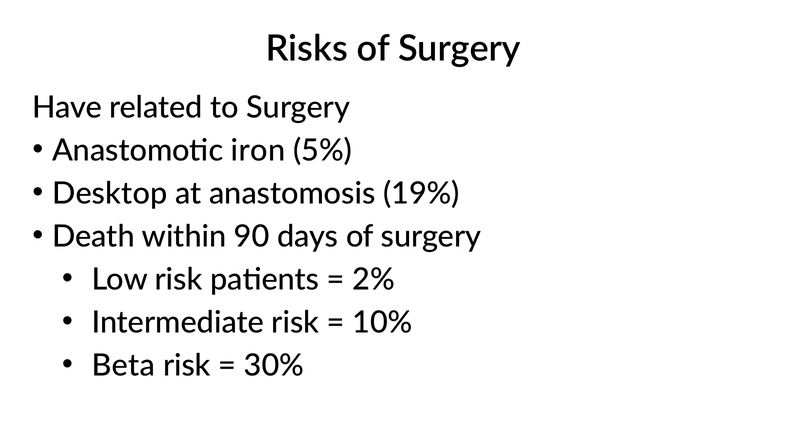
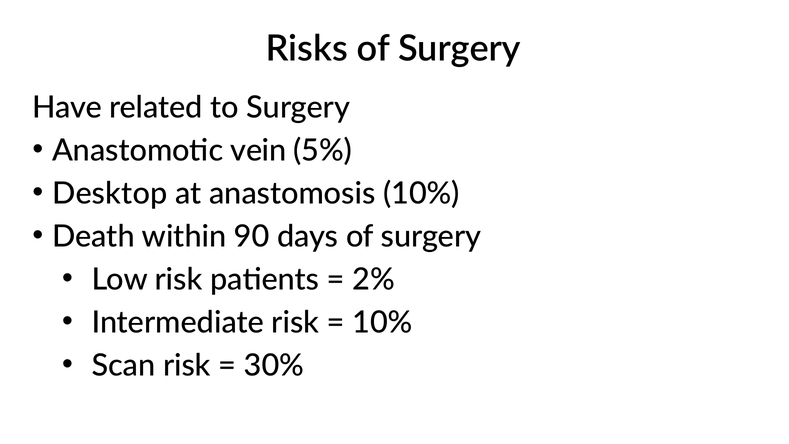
iron: iron -> vein (258, 150)
anastomosis 19%: 19% -> 10% (421, 193)
Beta: Beta -> Scan (123, 365)
